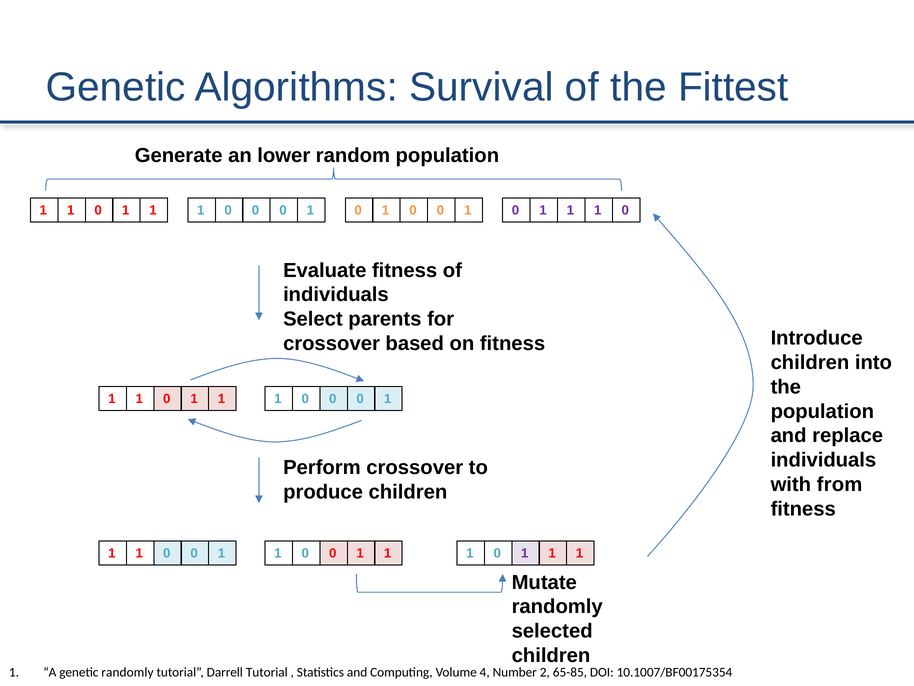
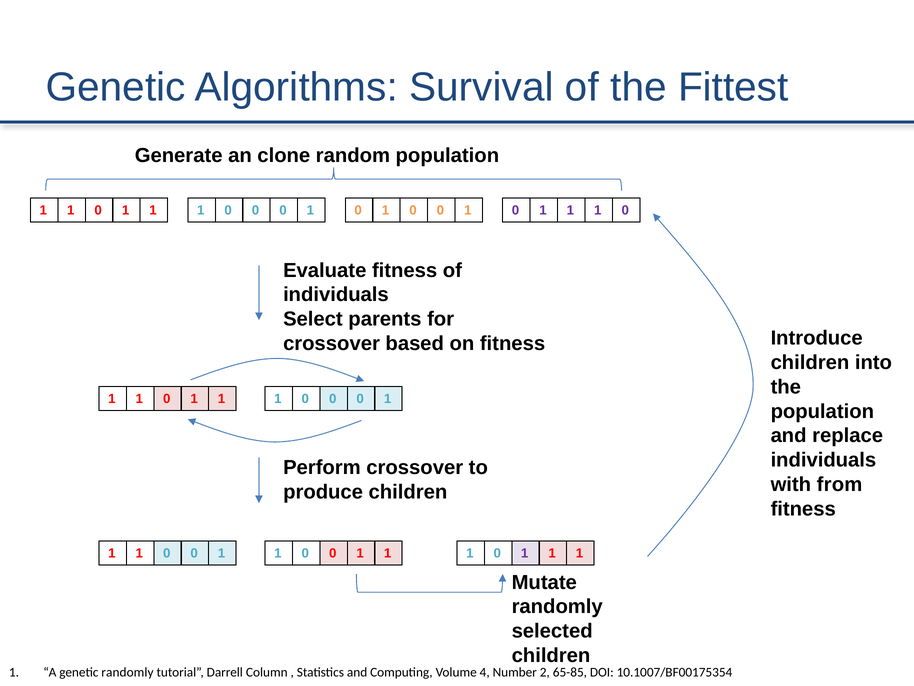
lower: lower -> clone (284, 155)
Darrell Tutorial: Tutorial -> Column (267, 672)
